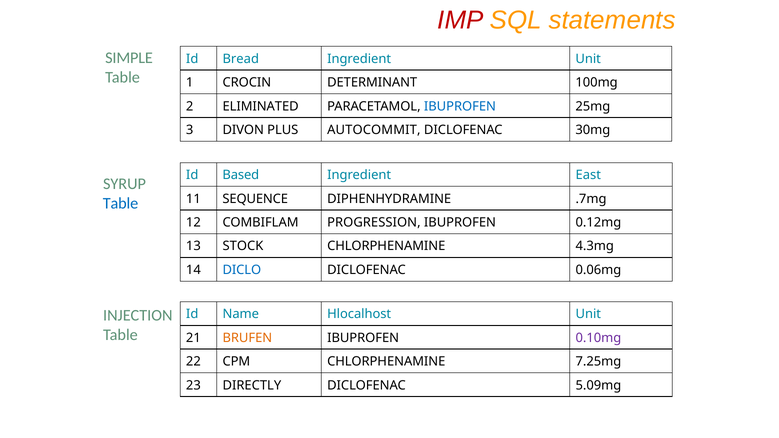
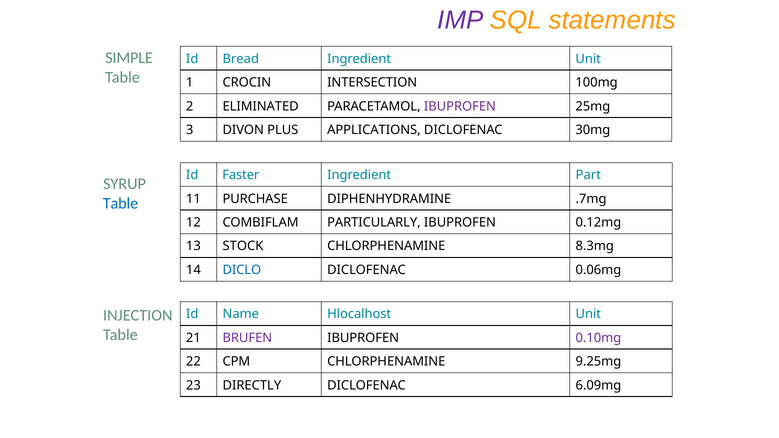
IMP colour: red -> purple (461, 20)
DETERMINANT: DETERMINANT -> INTERSECTION (372, 83)
IBUPROFEN colour: blue -> purple (460, 106)
AUTOCOMMIT: AUTOCOMMIT -> APPLICATIONS (374, 130)
Based: Based -> Faster (241, 175)
East: East -> Part (588, 175)
SEQUENCE: SEQUENCE -> PURCHASE (255, 199)
PROGRESSION: PROGRESSION -> PARTICULARLY (374, 223)
4.3mg: 4.3mg -> 8.3mg (595, 246)
BRUFEN colour: orange -> purple (247, 338)
7.25mg: 7.25mg -> 9.25mg (598, 362)
5.09mg: 5.09mg -> 6.09mg (598, 385)
